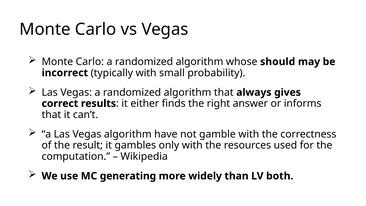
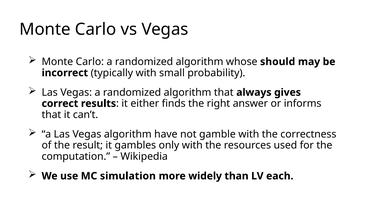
generating: generating -> simulation (128, 176)
both: both -> each (280, 176)
